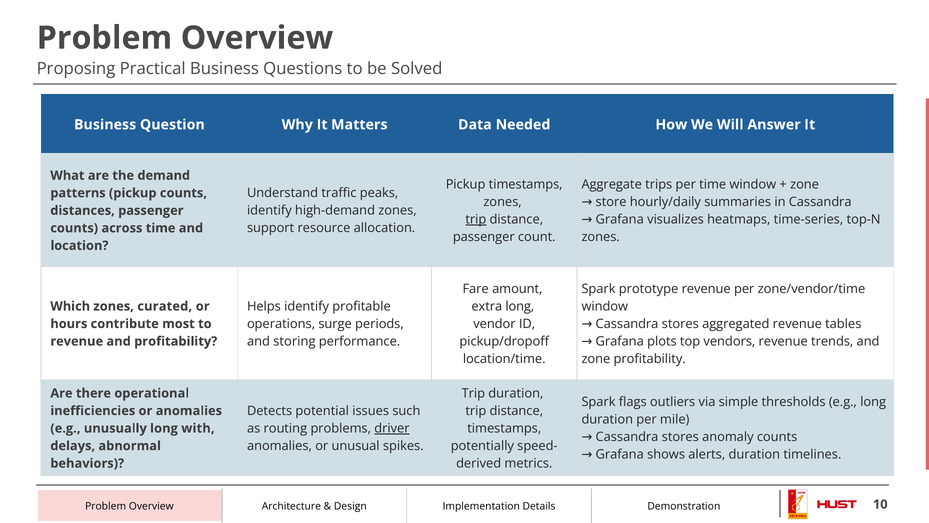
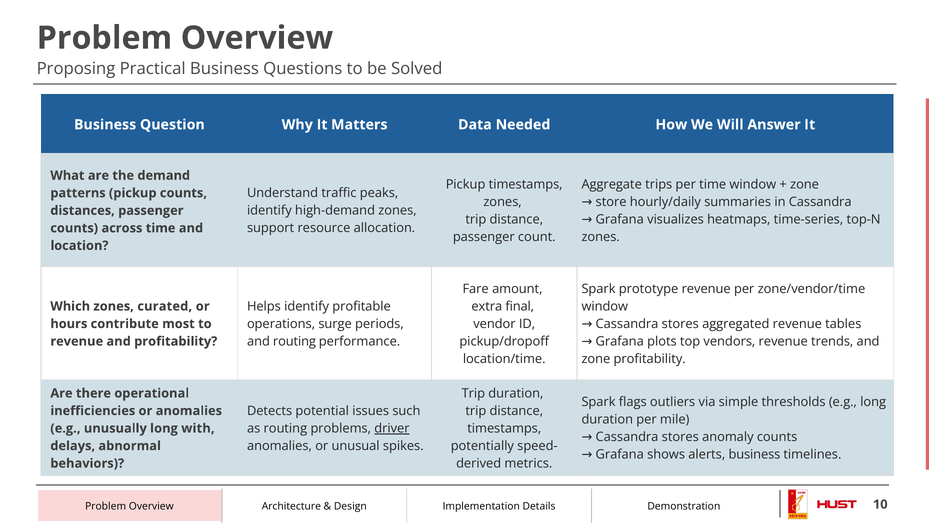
trip underline: present -> none (476, 219)
extra long: long -> final (520, 306)
and storing: storing -> routing (294, 341)
alerts duration: duration -> business (754, 454)
